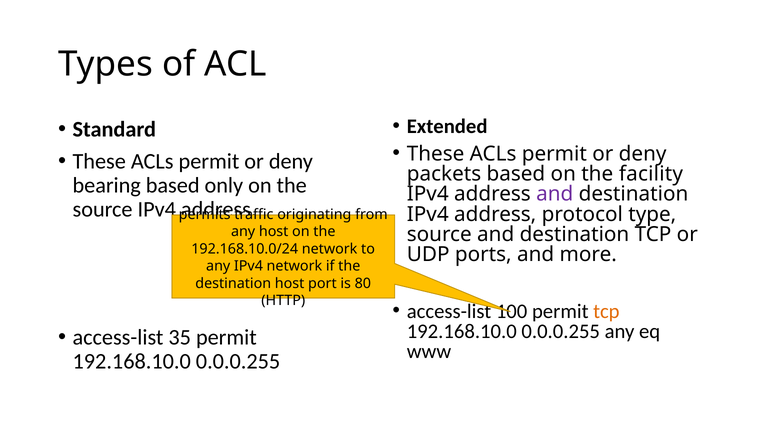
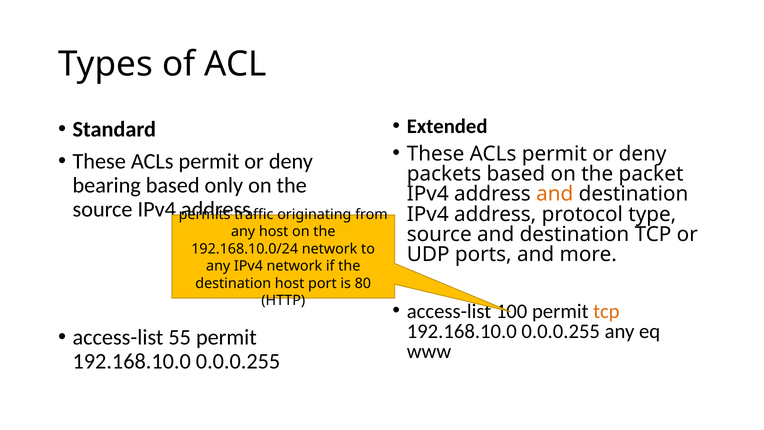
facility: facility -> packet (651, 174)
and colour: purple -> orange (555, 194)
35: 35 -> 55 (180, 337)
